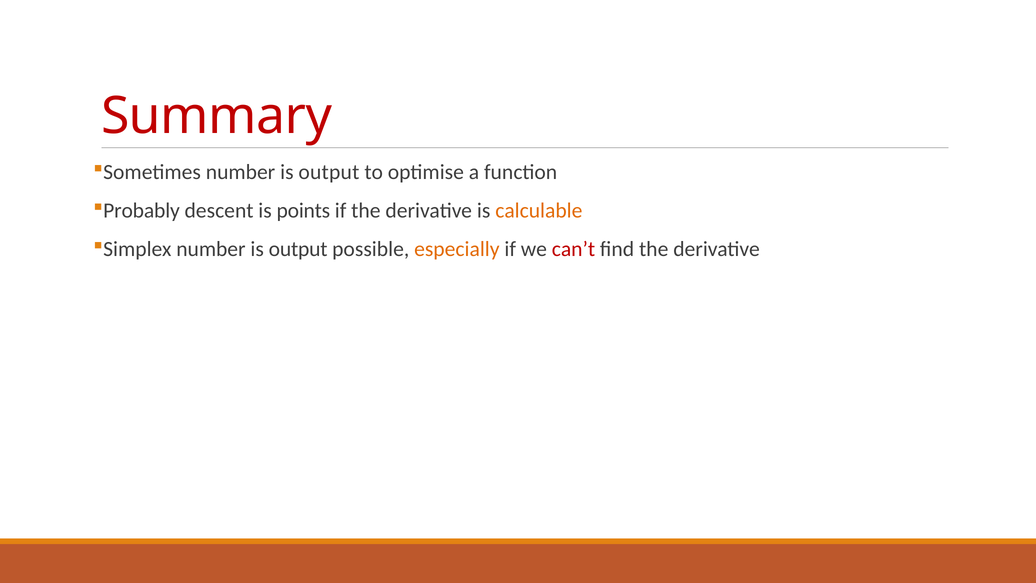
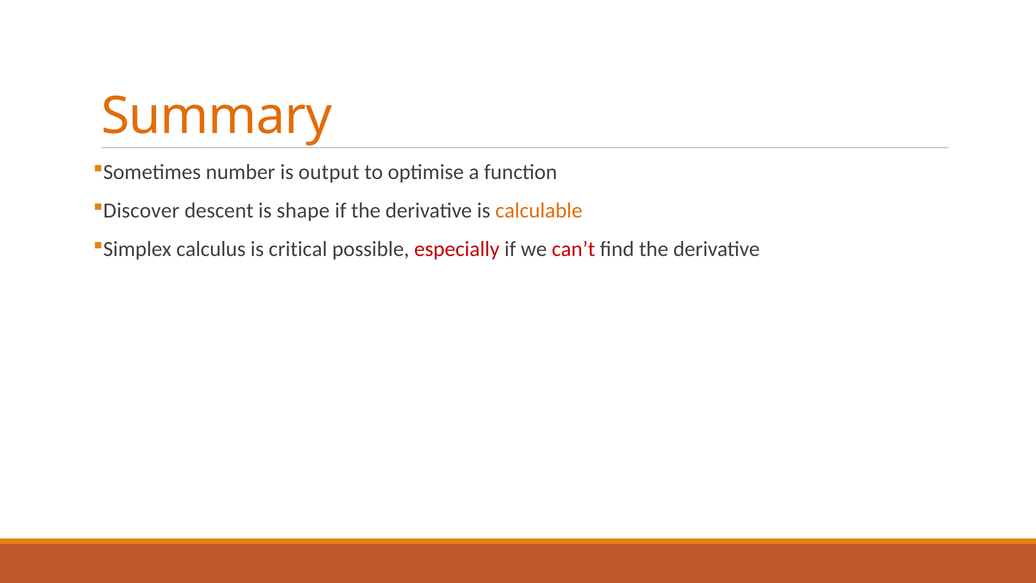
Summary colour: red -> orange (217, 116)
Probably: Probably -> Discover (141, 211)
points: points -> shape (303, 211)
Simplex number: number -> calculus (211, 249)
output: output -> critical (298, 249)
especially colour: orange -> red (457, 249)
